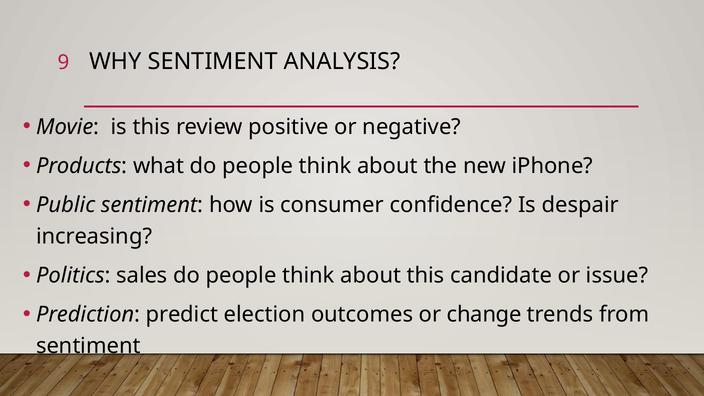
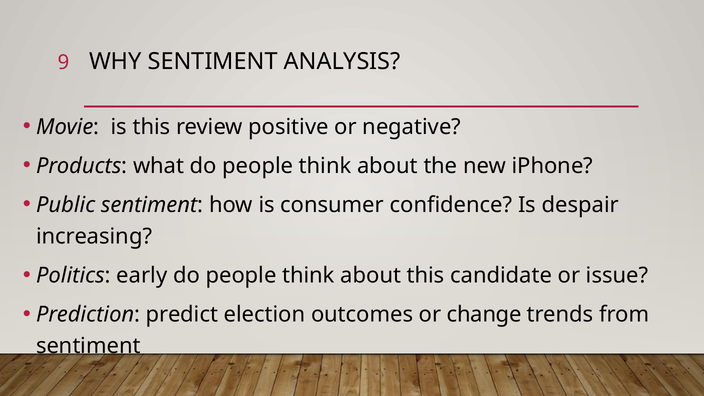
sales: sales -> early (142, 276)
